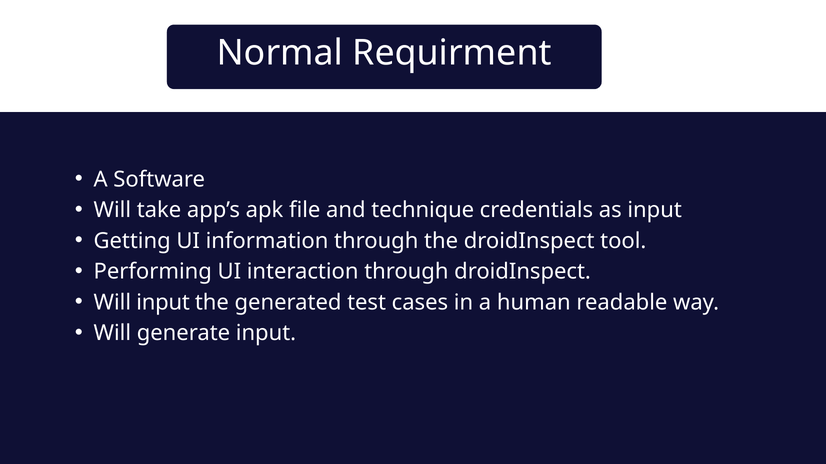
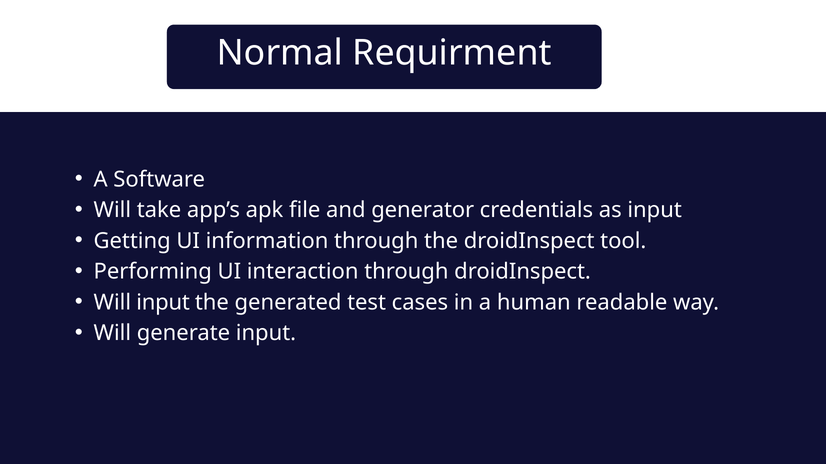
technique: technique -> generator (423, 210)
